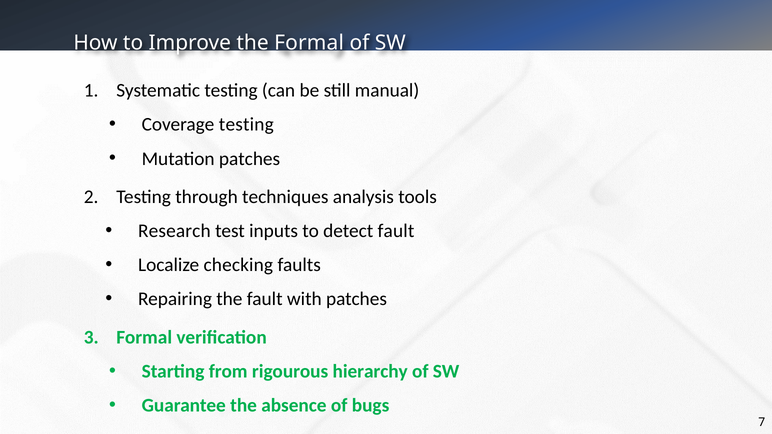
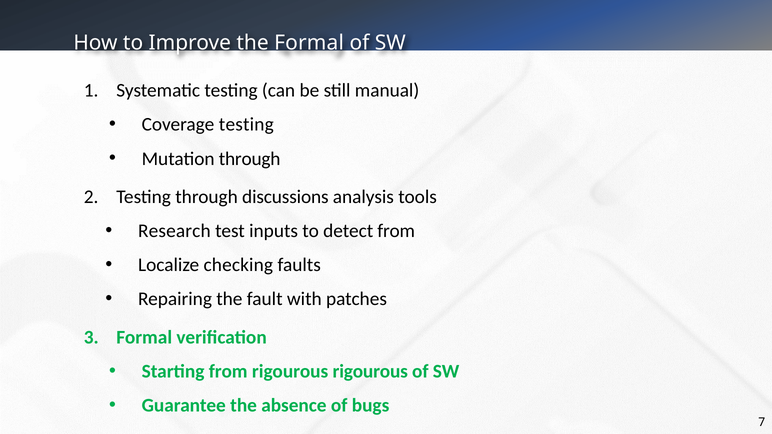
Mutation patches: patches -> through (250, 159)
techniques: techniques -> discussions (285, 197)
detect fault: fault -> from (396, 231)
rigourous hierarchy: hierarchy -> rigourous (370, 371)
